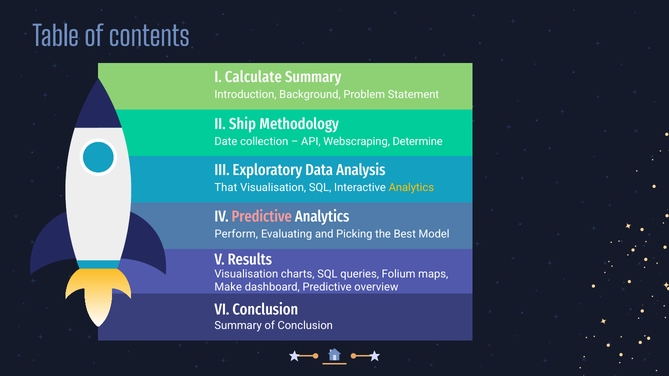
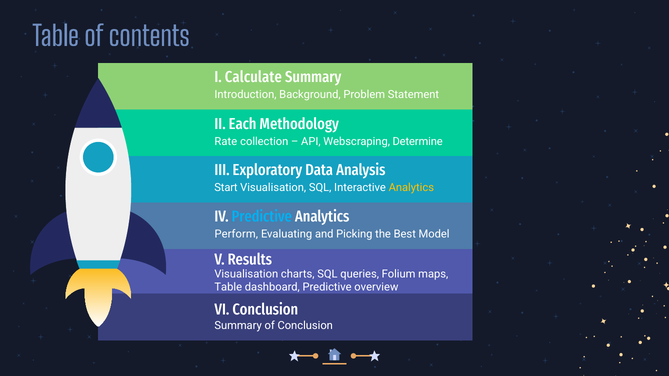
Ship: Ship -> Each (243, 124)
Date: Date -> Rate (226, 142)
That: That -> Start (226, 188)
Predictive colour: pink -> light blue (262, 217)
Make: Make -> Table (228, 287)
